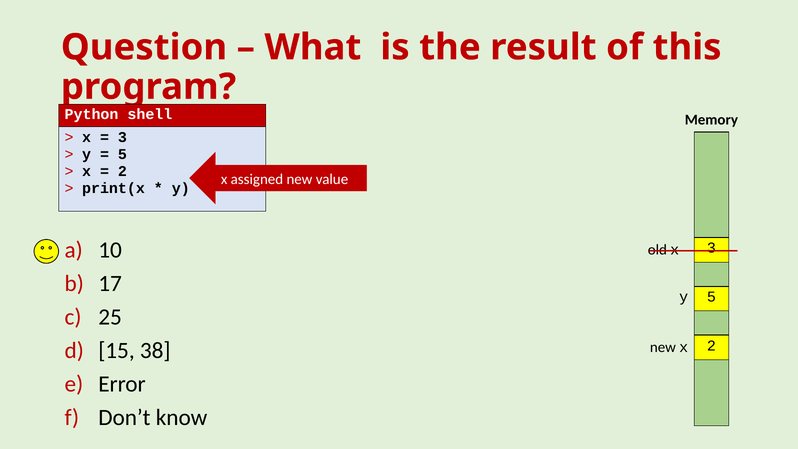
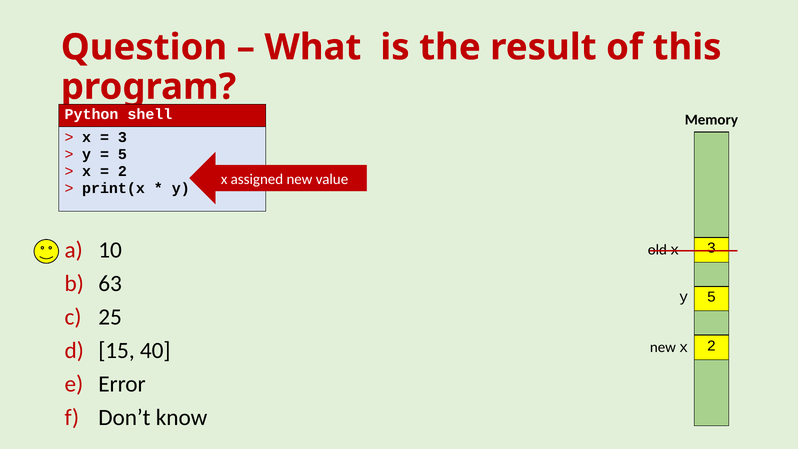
17: 17 -> 63 (110, 284)
38: 38 -> 40 (155, 350)
